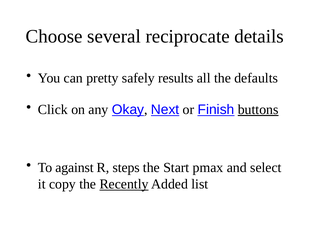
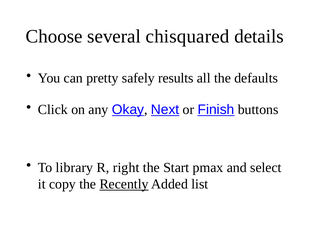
reciprocate: reciprocate -> chisquared (188, 36)
buttons underline: present -> none (258, 109)
against: against -> library (74, 167)
steps: steps -> right (126, 167)
